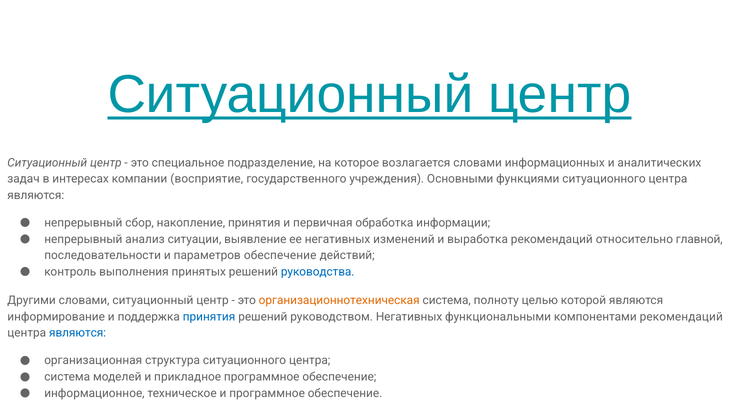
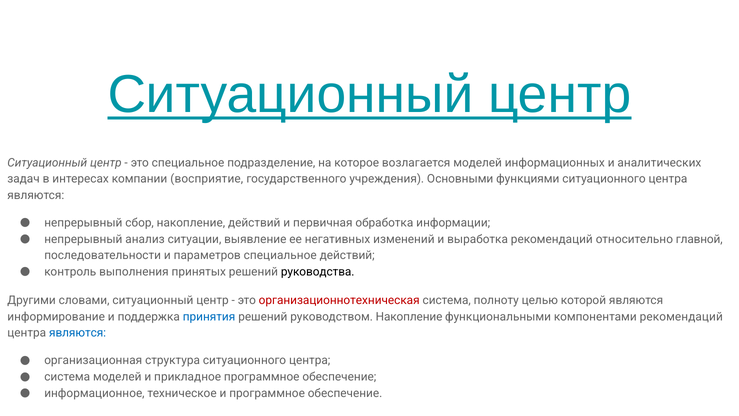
возлагается словами: словами -> моделей (478, 162)
накопление принятия: принятия -> действий (254, 223)
параметров обеспечение: обеспечение -> специальное (280, 255)
руководства colour: blue -> black (318, 272)
организационнотехническая colour: orange -> red (339, 300)
руководством Негативных: Негативных -> Накопление (409, 316)
